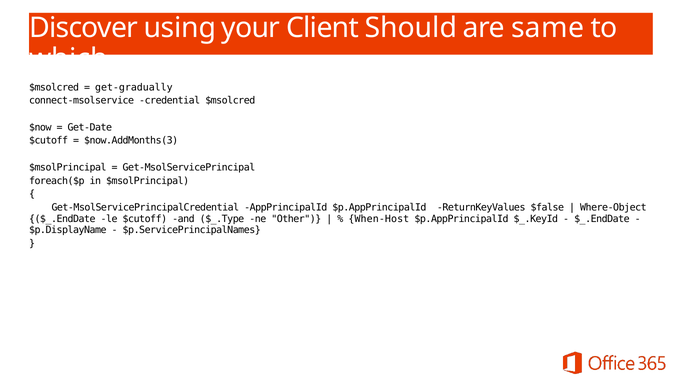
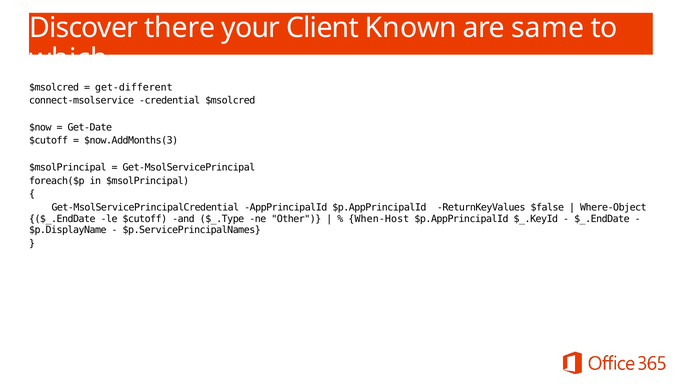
using: using -> there (180, 28)
Should: Should -> Known (411, 28)
get-gradually: get-gradually -> get-different (134, 87)
